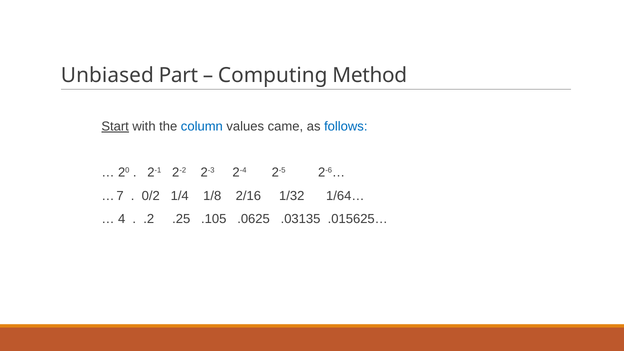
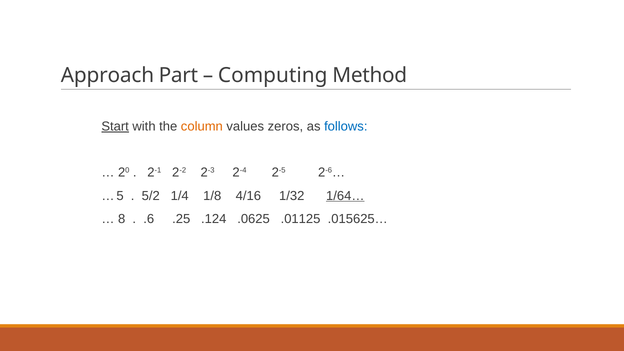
Unbiased: Unbiased -> Approach (107, 75)
column colour: blue -> orange (202, 126)
came: came -> zeros (285, 126)
7: 7 -> 5 (120, 196)
0/2: 0/2 -> 5/2 (151, 196)
2/16: 2/16 -> 4/16 (248, 196)
1/64… underline: none -> present (345, 196)
4: 4 -> 8 (122, 219)
.2: .2 -> .6 (149, 219)
.105: .105 -> .124 (214, 219)
.03135: .03135 -> .01125 (301, 219)
